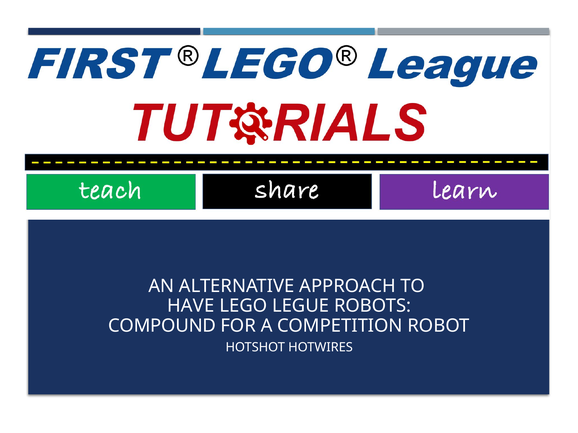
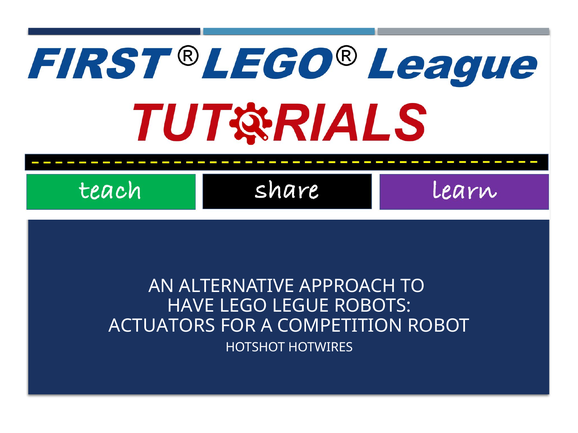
COMPOUND: COMPOUND -> ACTUATORS (162, 326)
